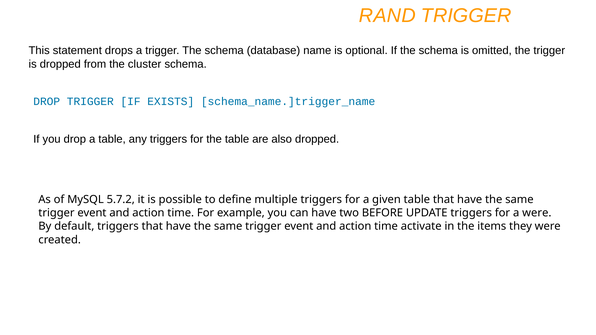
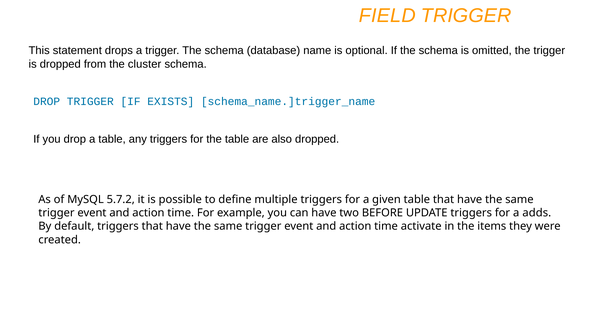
RAND: RAND -> FIELD (387, 16)
a were: were -> adds (537, 213)
